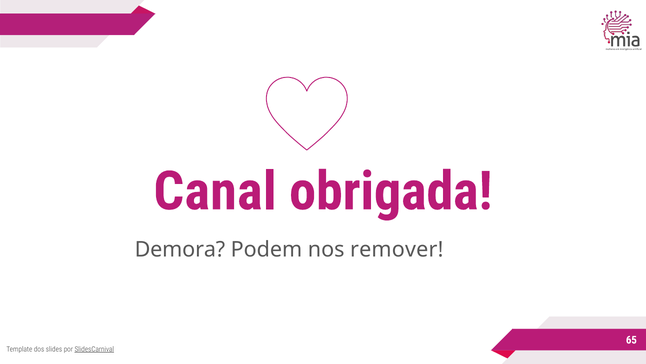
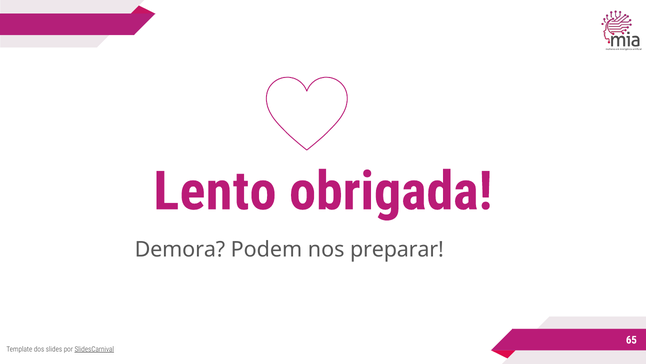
Canal: Canal -> Lento (215, 191)
remover: remover -> preparar (397, 249)
